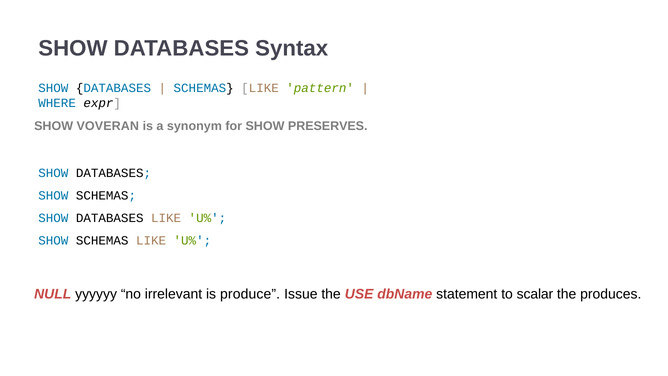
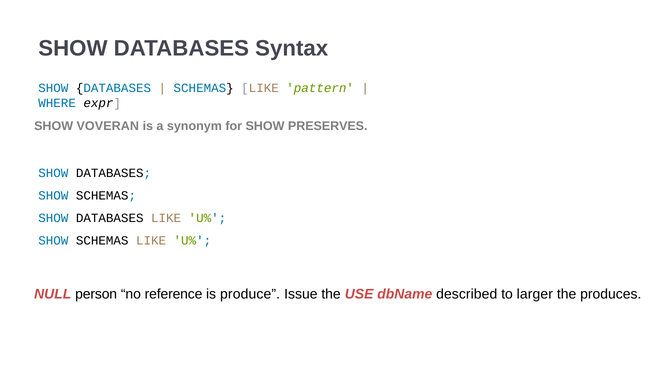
yyyyyy: yyyyyy -> person (96, 294)
irrelevant: irrelevant -> reference (174, 294)
statement: statement -> described (467, 294)
scalar: scalar -> larger (535, 294)
